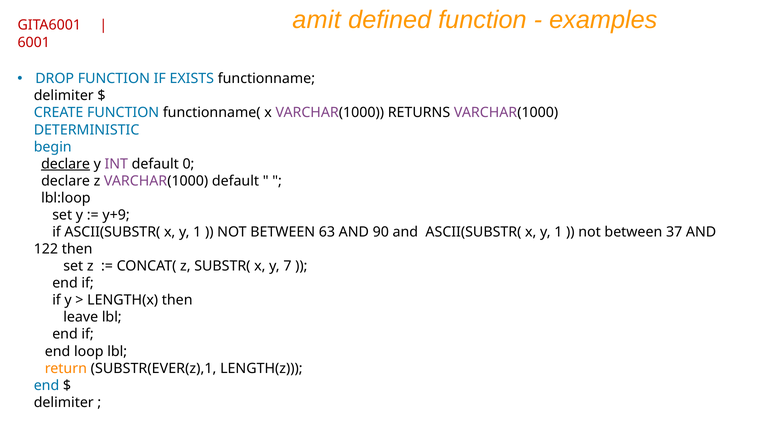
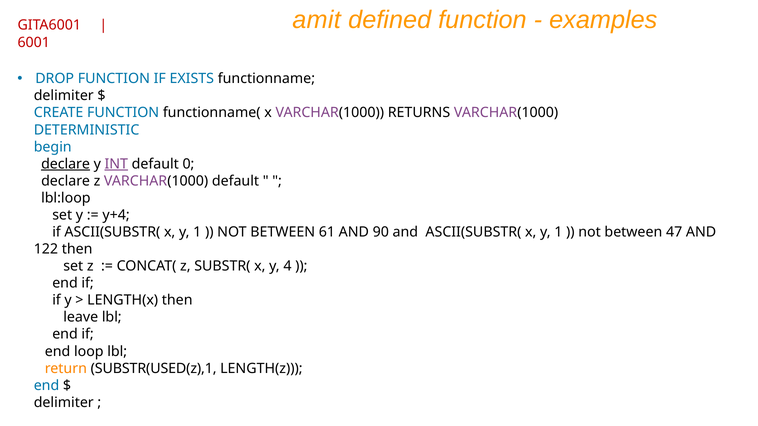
INT underline: none -> present (116, 164)
y+9: y+9 -> y+4 (116, 215)
63: 63 -> 61 (327, 232)
37: 37 -> 47 (674, 232)
7: 7 -> 4 (287, 266)
SUBSTR(EVER(z),1: SUBSTR(EVER(z),1 -> SUBSTR(USED(z),1 (154, 369)
